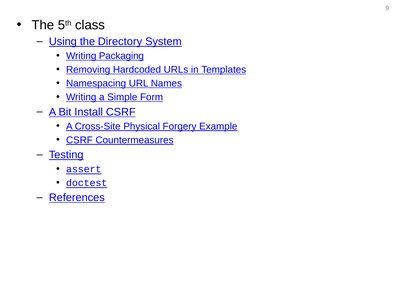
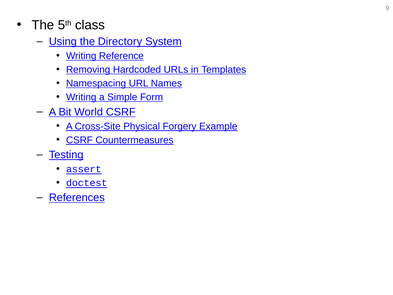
Packaging: Packaging -> Reference (121, 56)
Install: Install -> World (89, 112)
